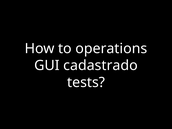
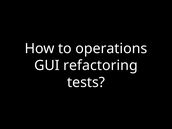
cadastrado: cadastrado -> refactoring (100, 65)
